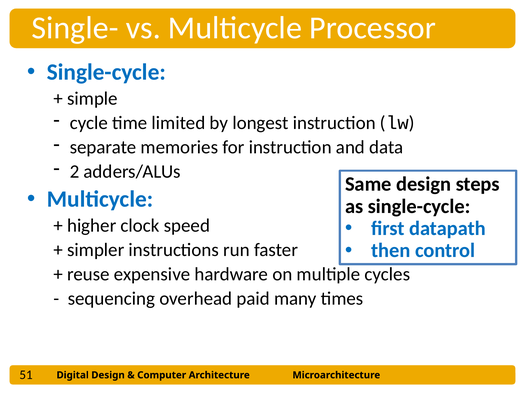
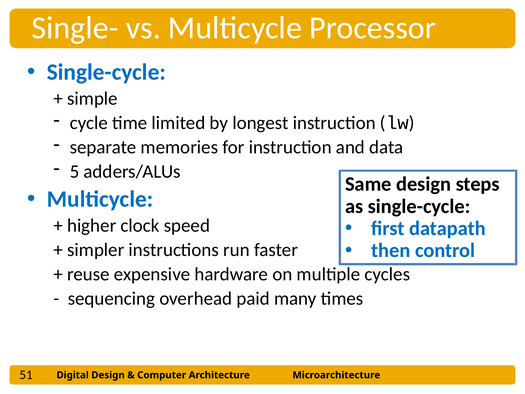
2: 2 -> 5 (75, 171)
